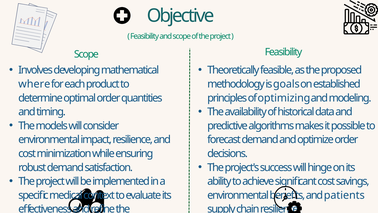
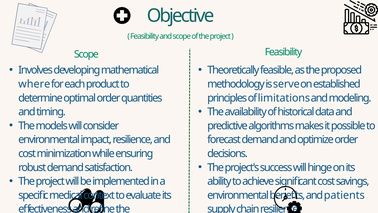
goals: goals -> serve (286, 84)
optimizing: optimizing -> limitations (284, 98)
